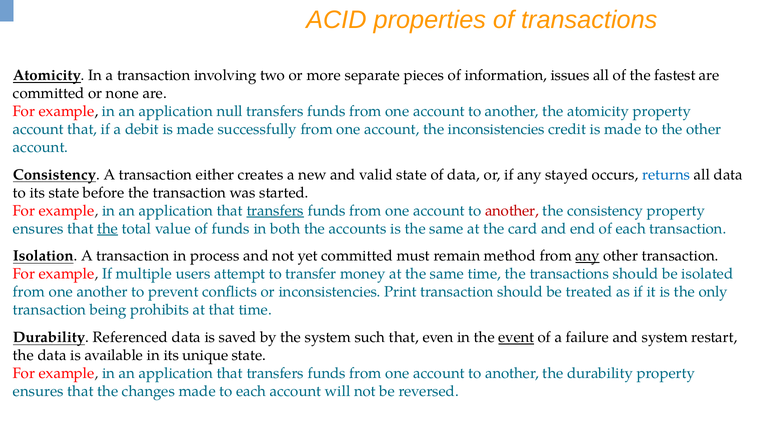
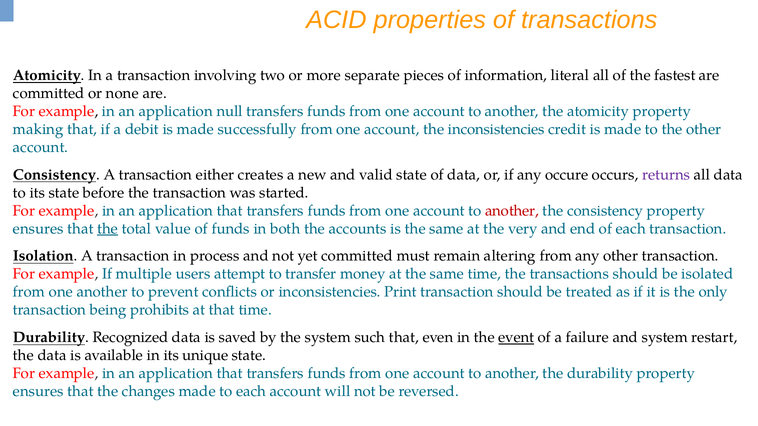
issues: issues -> literal (570, 75)
account: account -> making (38, 129)
stayed: stayed -> occure (567, 175)
returns colour: blue -> purple (666, 175)
transfers underline: present -> none (275, 211)
card: card -> very (523, 229)
method: method -> altering (510, 256)
any underline: present -> none (588, 256)
Referenced: Referenced -> Recognized (131, 338)
